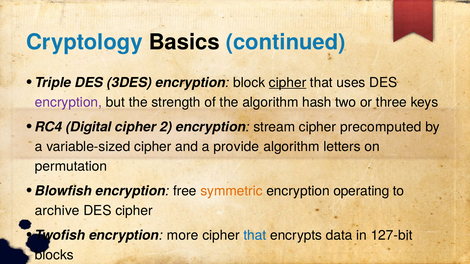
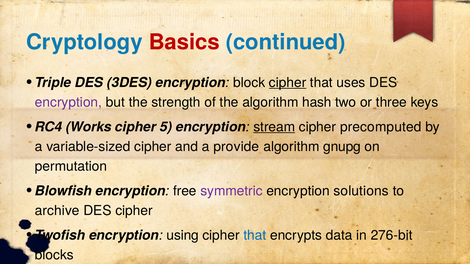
Basics colour: black -> red (184, 42)
Digital: Digital -> Works (89, 127)
2: 2 -> 5 (166, 127)
stream underline: none -> present (274, 127)
letters: letters -> gnupg (342, 147)
symmetric colour: orange -> purple (231, 191)
operating: operating -> solutions (361, 191)
more: more -> using (183, 236)
127-bit: 127-bit -> 276-bit (392, 236)
